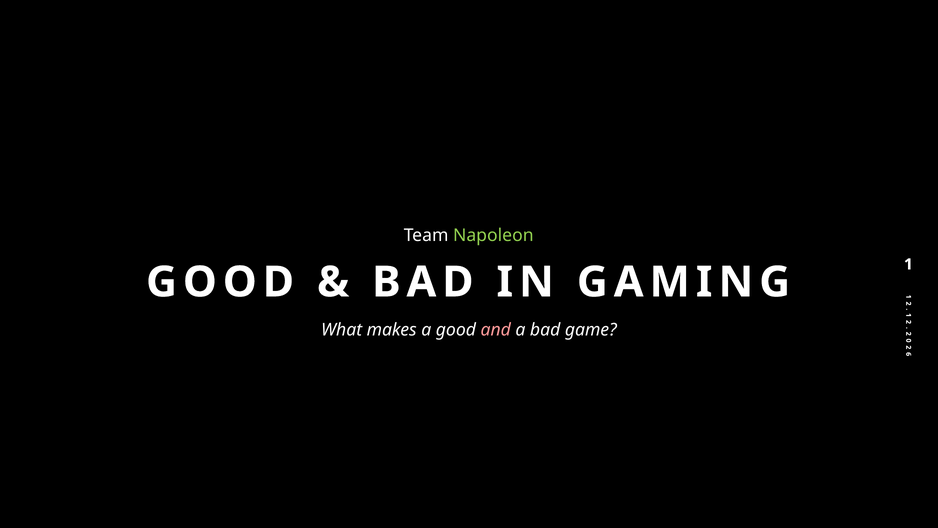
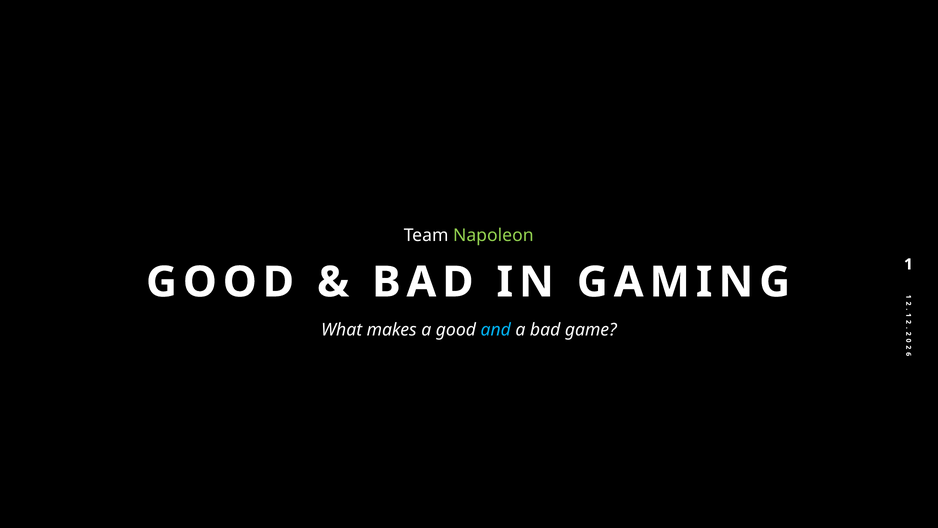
and colour: pink -> light blue (496, 330)
